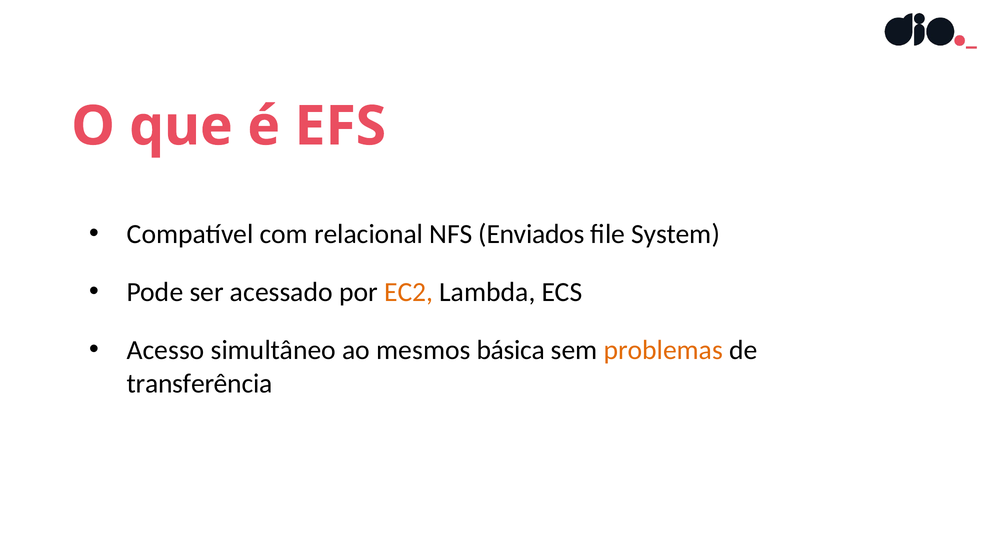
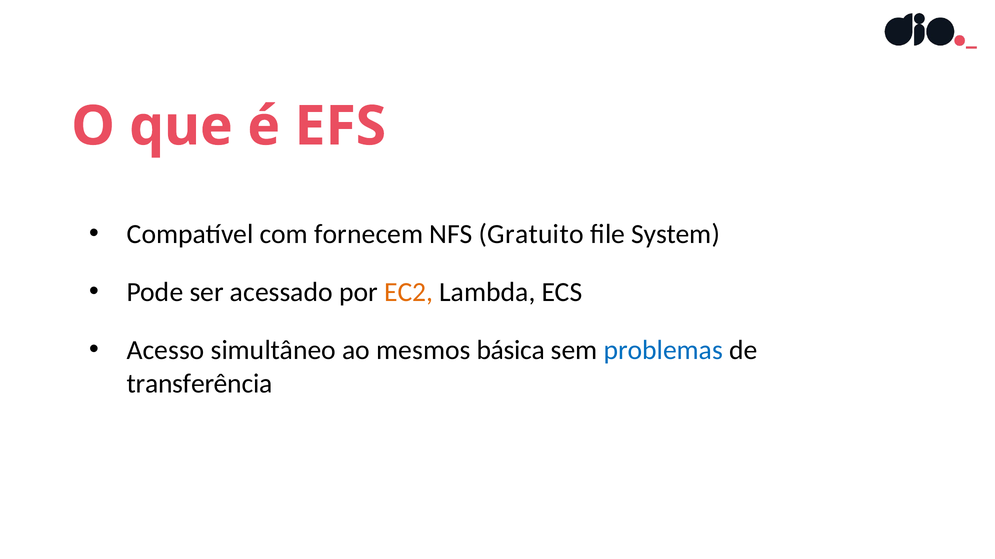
relacional: relacional -> fornecem (369, 235)
Enviados: Enviados -> Gratuito (531, 235)
problemas colour: orange -> blue (663, 351)
